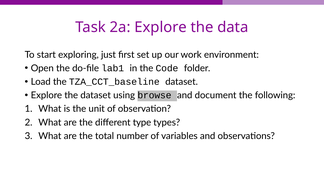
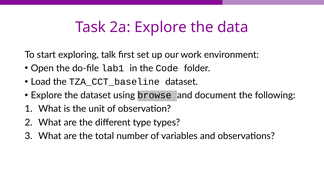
just: just -> talk (108, 55)
